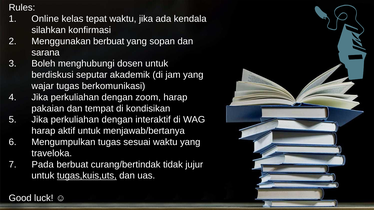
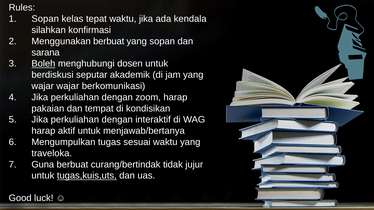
Online: Online -> Sopan (45, 19)
Boleh underline: none -> present (43, 64)
wajar tugas: tugas -> wajar (68, 86)
Pada: Pada -> Guna (43, 165)
